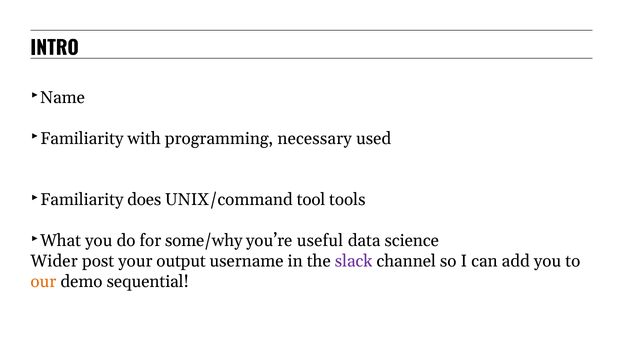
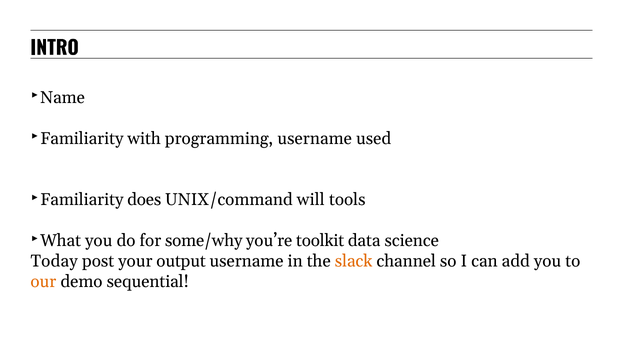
programming necessary: necessary -> username (315, 138)
tool: tool -> will (311, 200)
useful: useful -> toolkit (320, 241)
Wider: Wider -> Today (54, 261)
slack colour: purple -> orange (354, 261)
